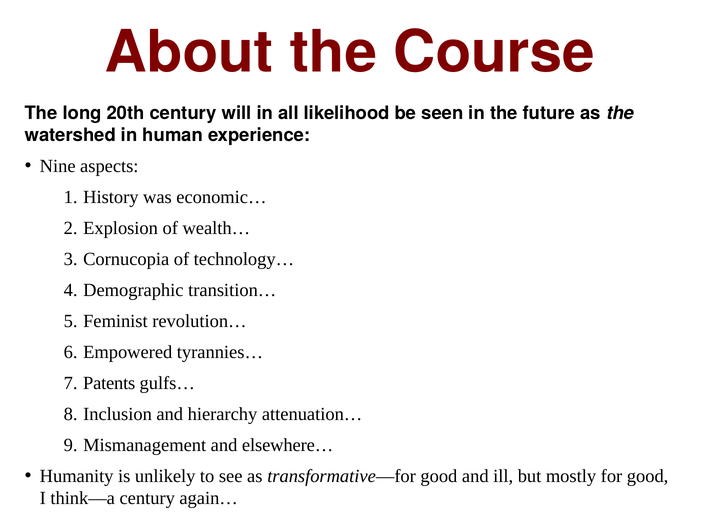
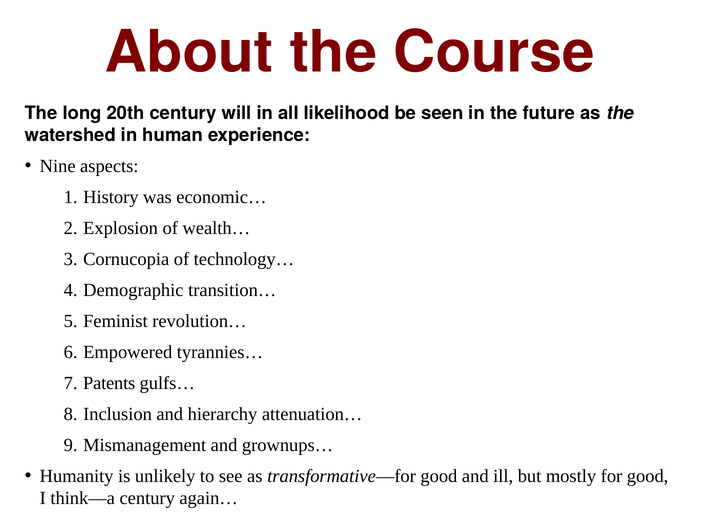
elsewhere…: elsewhere… -> grownups… (288, 445)
